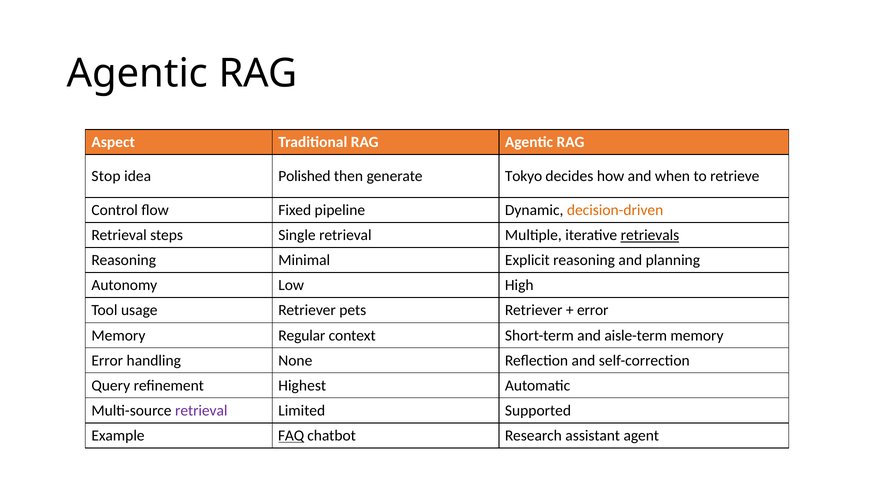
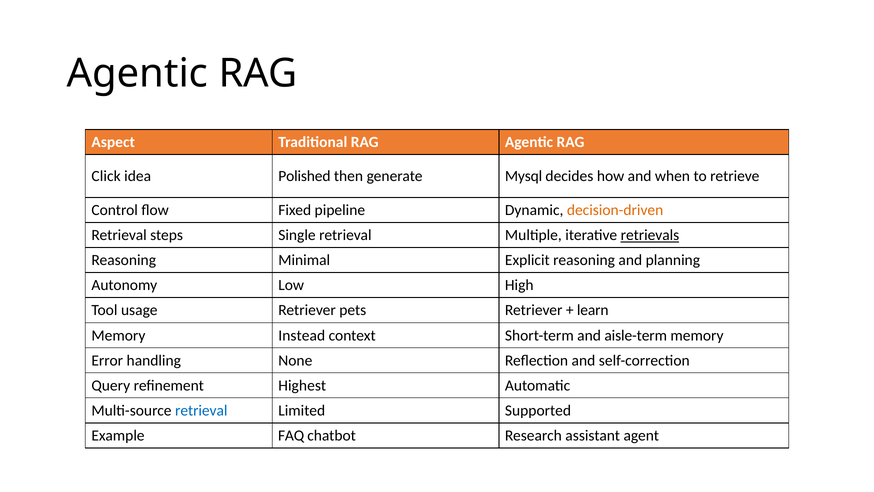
Stop: Stop -> Click (106, 176)
Tokyo: Tokyo -> Mysql (524, 176)
error: error -> learn (593, 310)
Regular: Regular -> Instead (302, 335)
retrieval colour: purple -> blue (201, 410)
FAQ underline: present -> none (291, 435)
